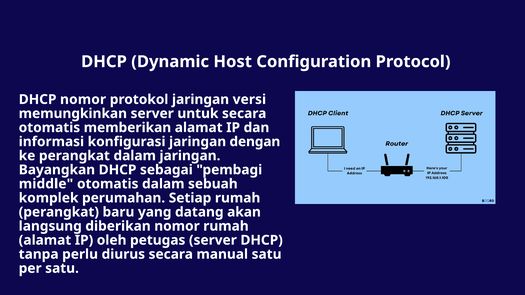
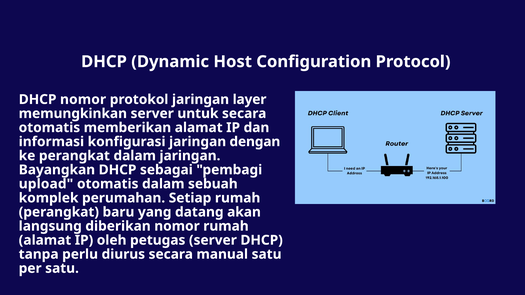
versi: versi -> layer (249, 100)
middle: middle -> upload (46, 184)
